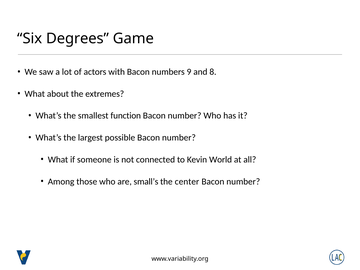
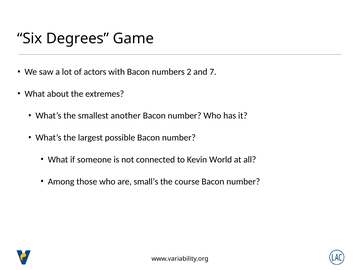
9: 9 -> 2 (189, 72)
8: 8 -> 7 (213, 72)
function: function -> another (126, 116)
center: center -> course (187, 181)
